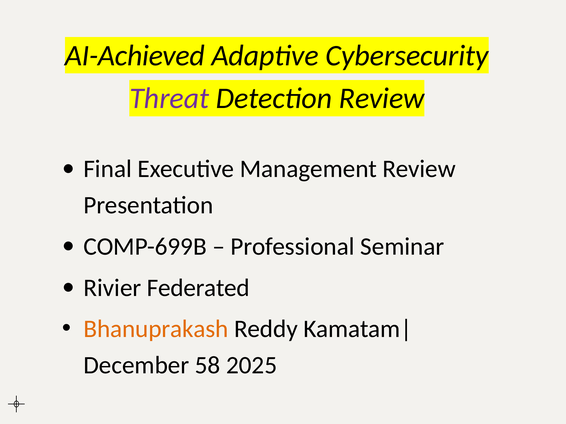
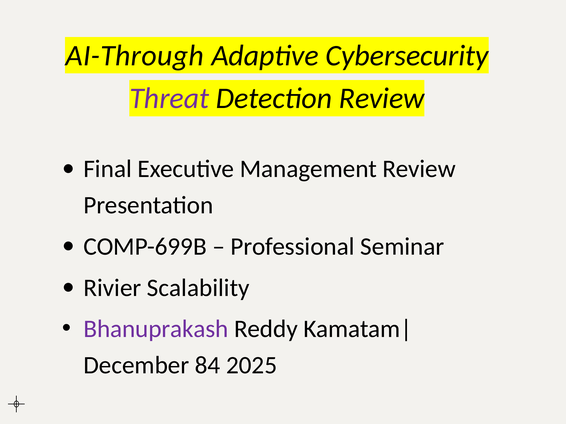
AI-Achieved: AI-Achieved -> AI-Through (135, 56)
Federated: Federated -> Scalability (198, 288)
Bhanuprakash colour: orange -> purple (156, 329)
58: 58 -> 84 (208, 366)
